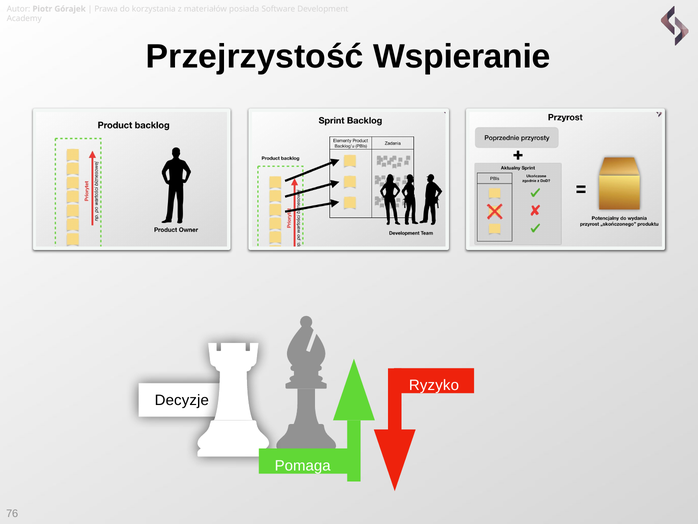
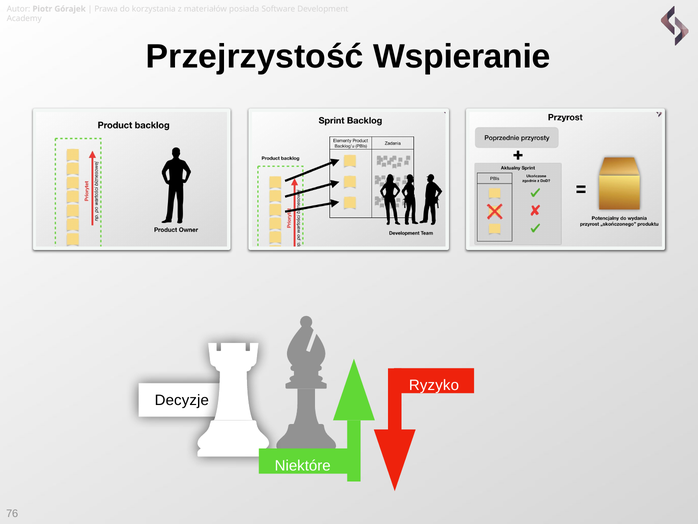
Pomaga: Pomaga -> Niektóre (303, 465)
